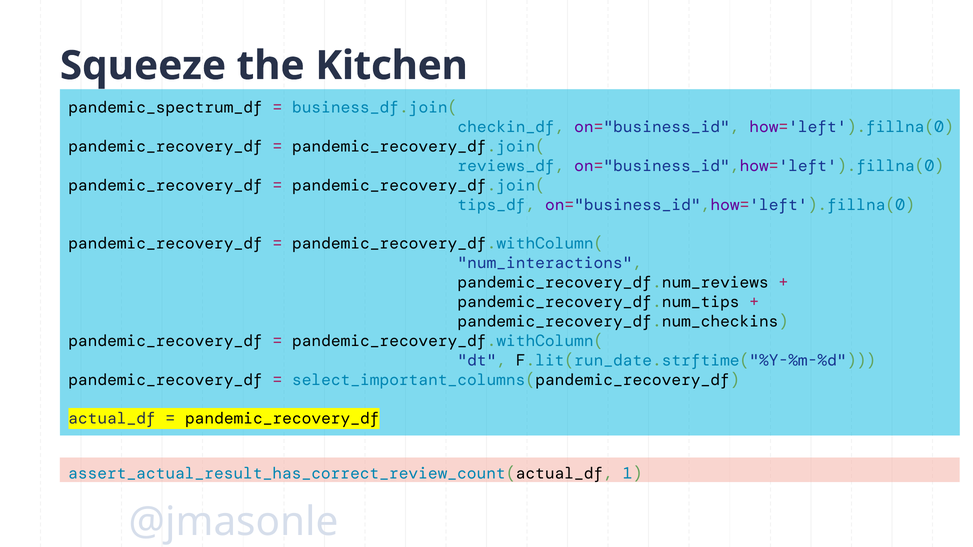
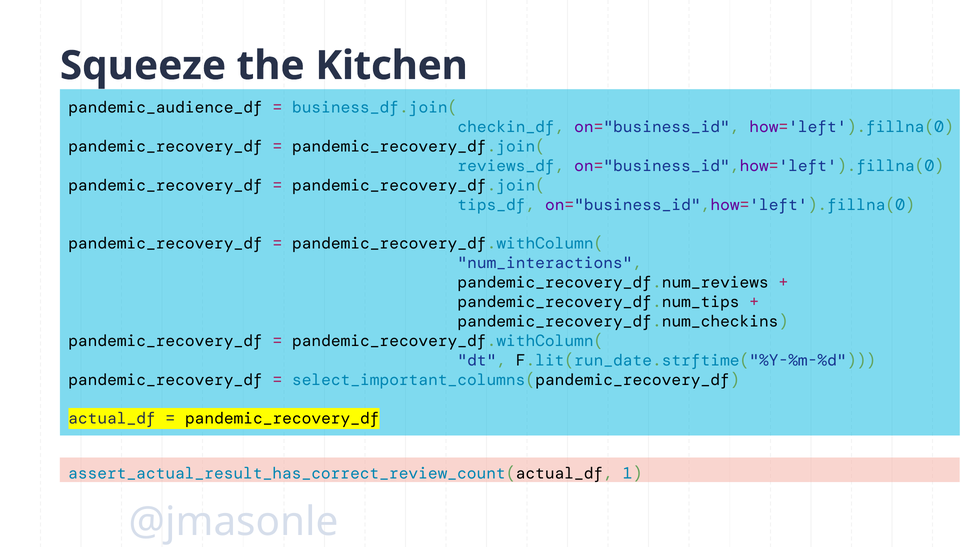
pandemic_spectrum_df: pandemic_spectrum_df -> pandemic_audience_df (165, 108)
